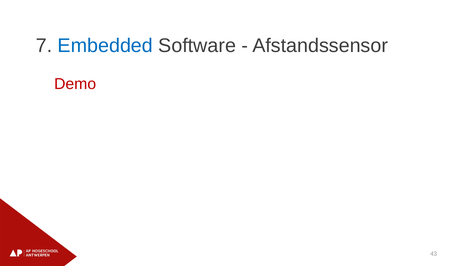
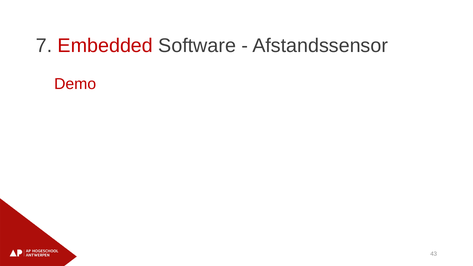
Embedded colour: blue -> red (105, 46)
